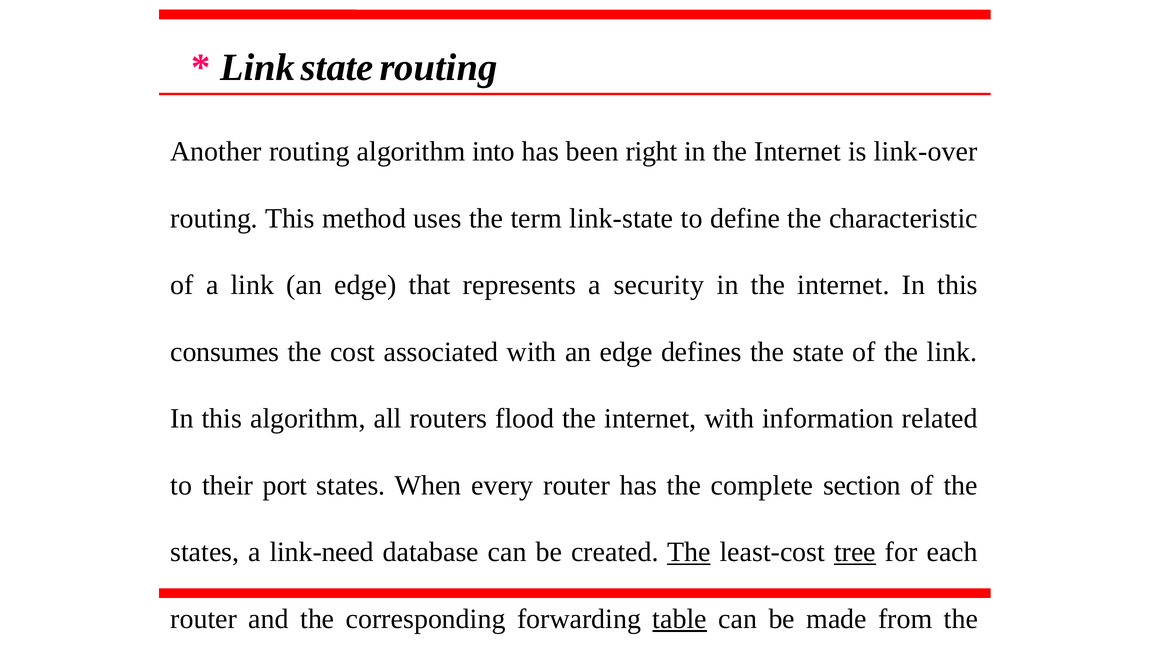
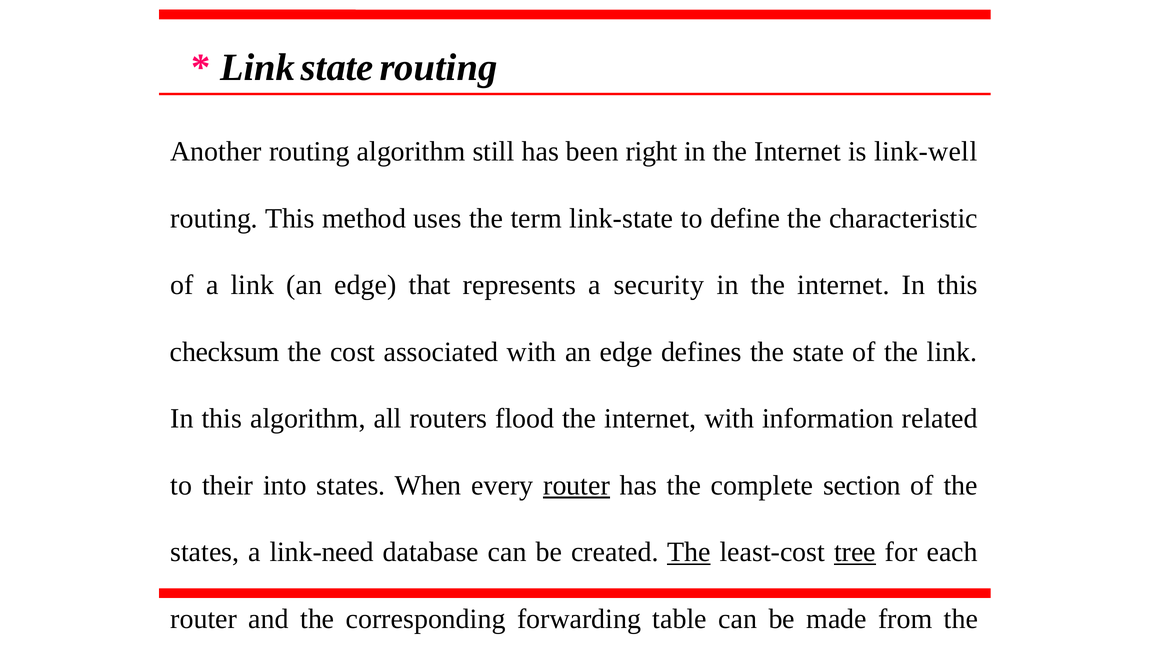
into: into -> still (493, 152)
link-over: link-over -> link-well (926, 152)
consumes: consumes -> checksum (225, 352)
port: port -> into (285, 485)
router underline: none -> present (577, 485)
table underline: present -> none (680, 619)
